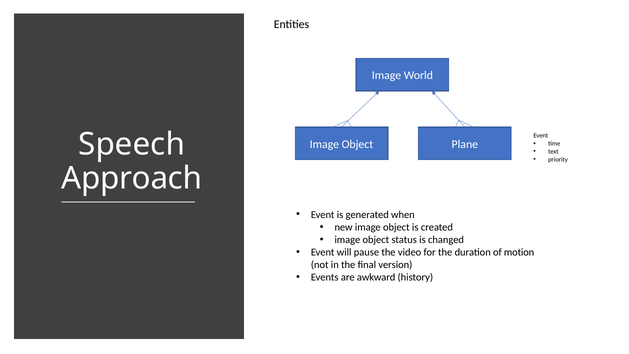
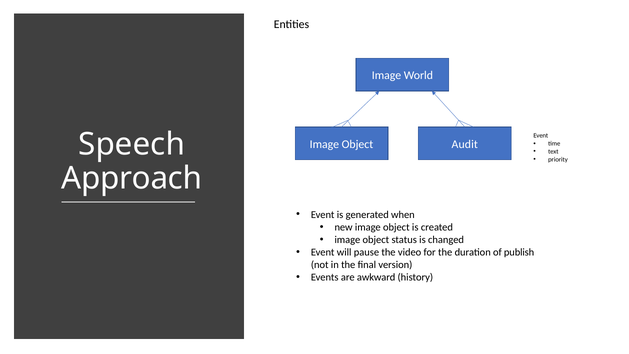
Plane: Plane -> Audit (465, 144)
motion: motion -> publish (519, 252)
